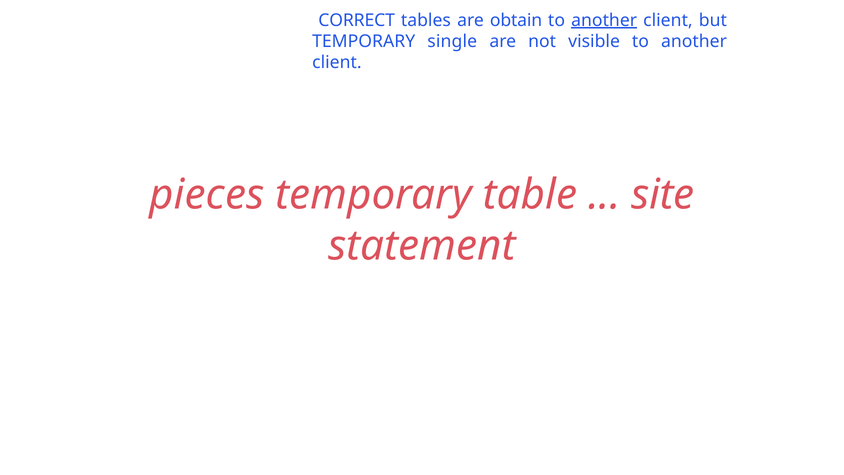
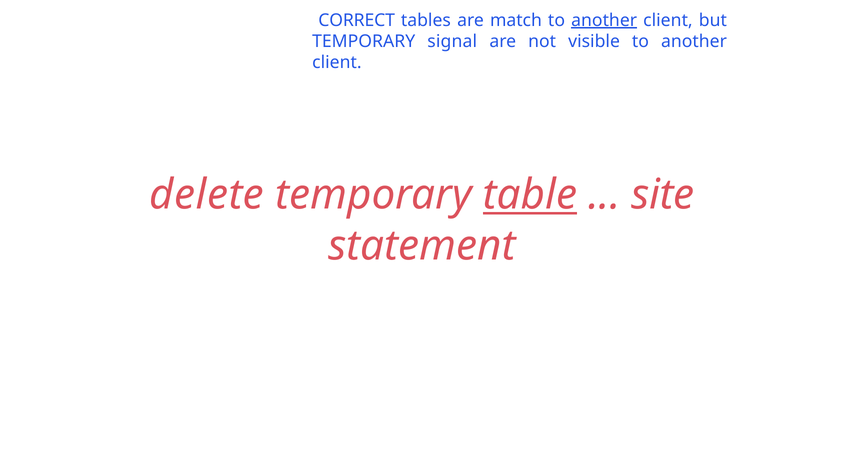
obtain: obtain -> match (516, 20)
single: single -> signal (452, 41)
pieces: pieces -> delete (207, 195)
table underline: none -> present (530, 195)
